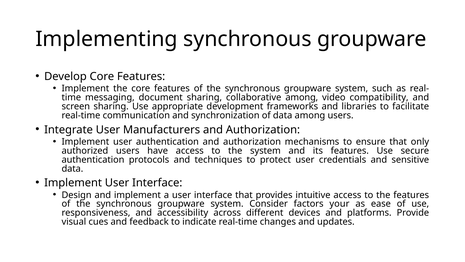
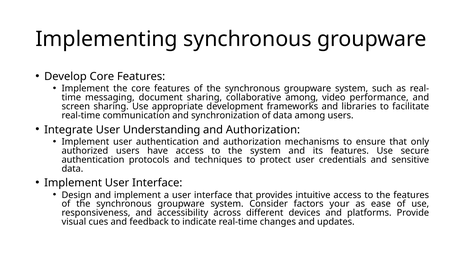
compatibility: compatibility -> performance (379, 97)
Manufacturers: Manufacturers -> Understanding (162, 129)
